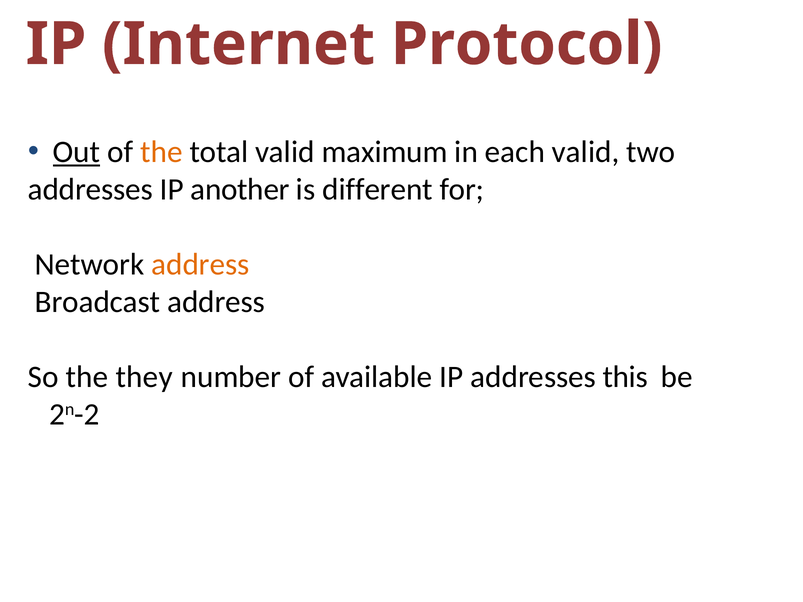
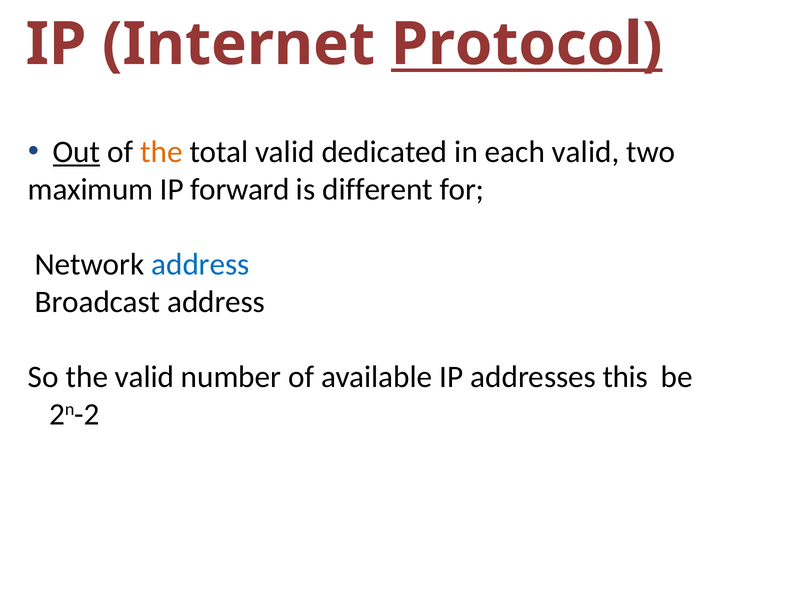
Protocol underline: none -> present (527, 44)
maximum: maximum -> dedicated (384, 152)
addresses: addresses -> maximum (91, 189)
another: another -> forward (240, 189)
address colour: orange -> blue (200, 264)
the they: they -> valid (144, 377)
